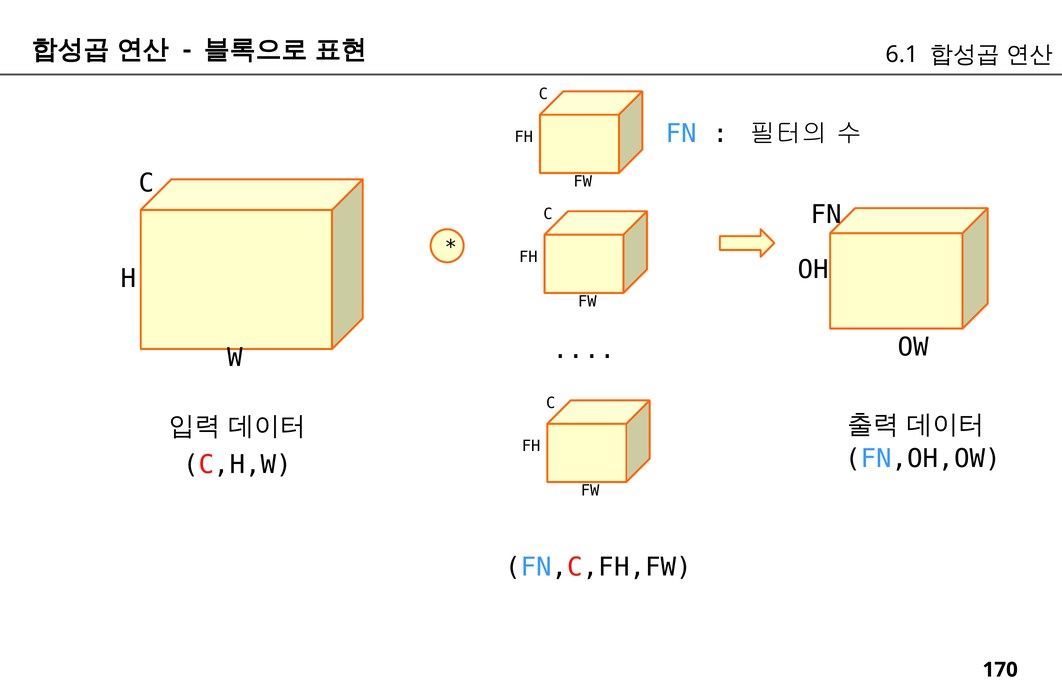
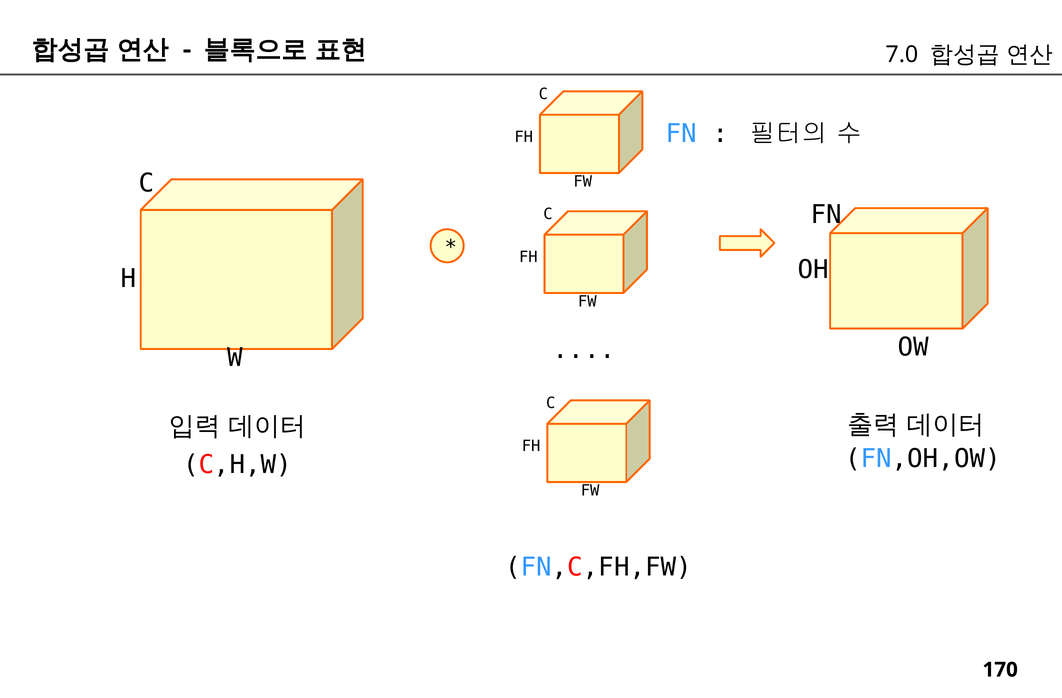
6.1: 6.1 -> 7.0 (902, 54)
